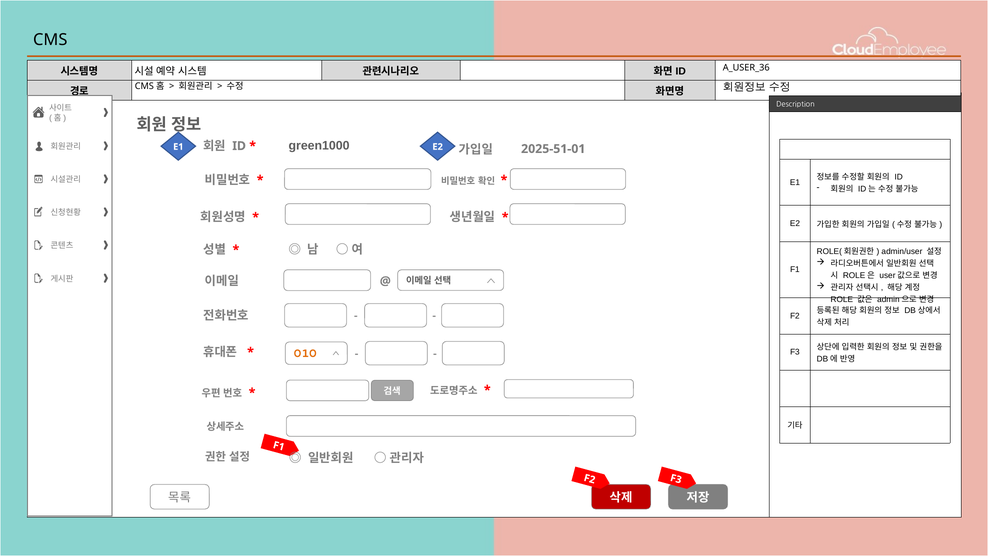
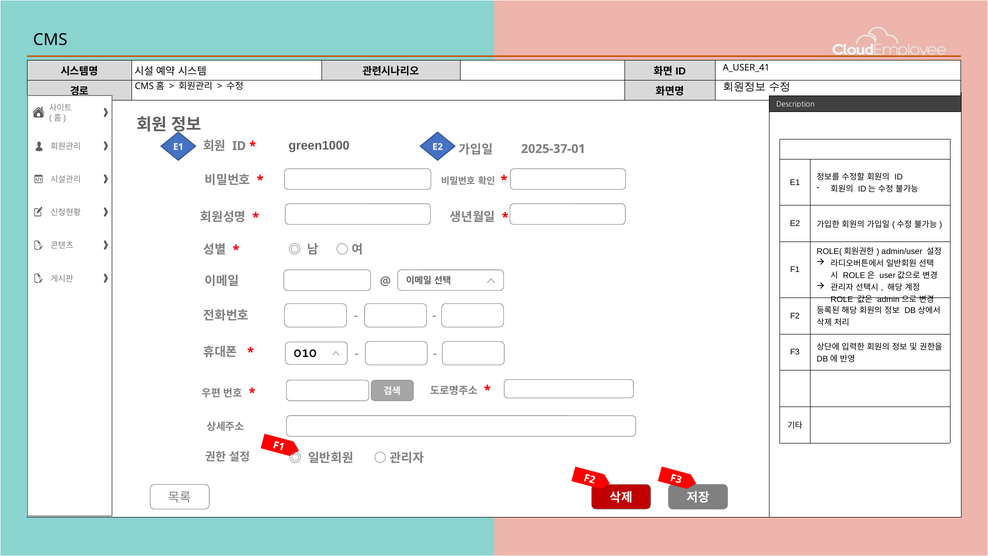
A_USER_36: A_USER_36 -> A_USER_41 (746, 68)
2025-51-01: 2025-51-01 -> 2025-37-01 (553, 149)
010 colour: orange -> black (305, 354)
